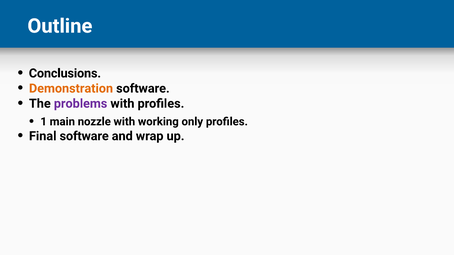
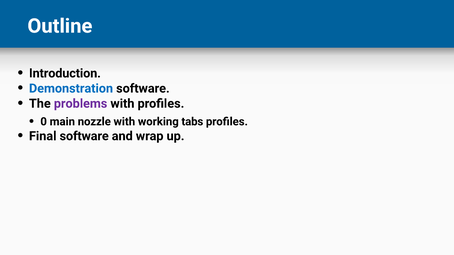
Conclusions: Conclusions -> Introduction (65, 73)
Demonstration colour: orange -> blue (71, 89)
1: 1 -> 0 (44, 122)
only: only -> tabs (192, 122)
